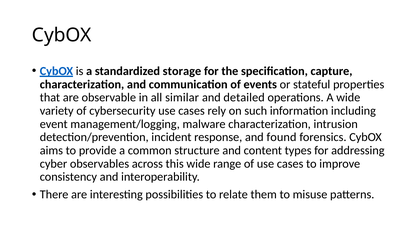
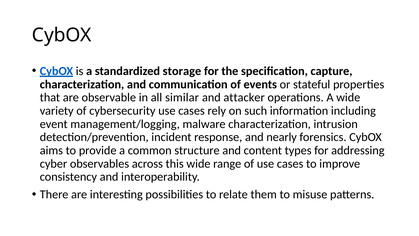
detailed: detailed -> attacker (244, 97)
found: found -> nearly (282, 137)
